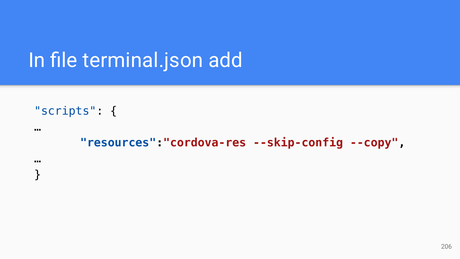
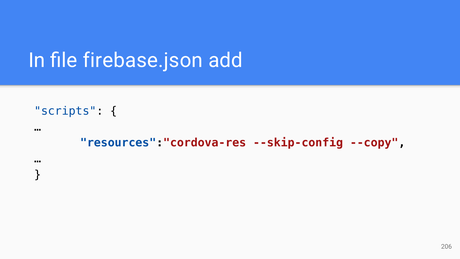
terminal.json: terminal.json -> firebase.json (143, 60)
